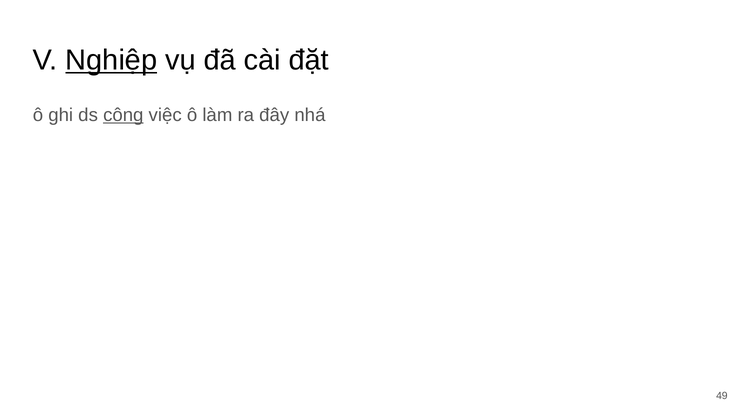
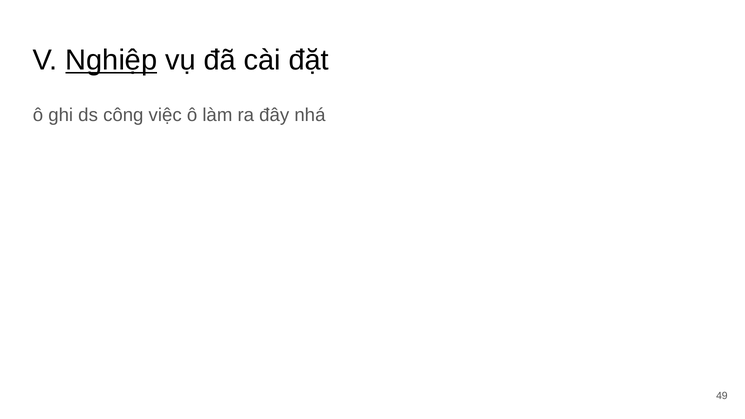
công underline: present -> none (123, 115)
